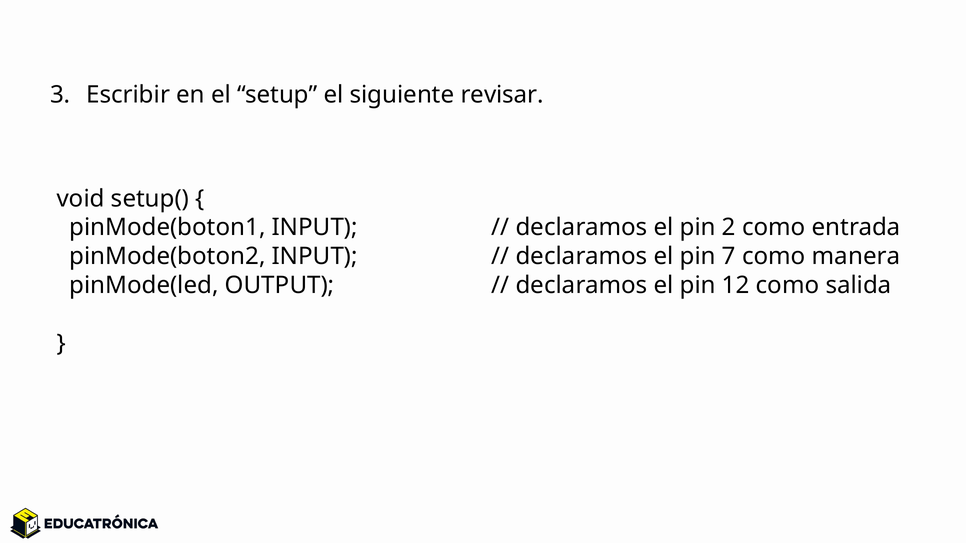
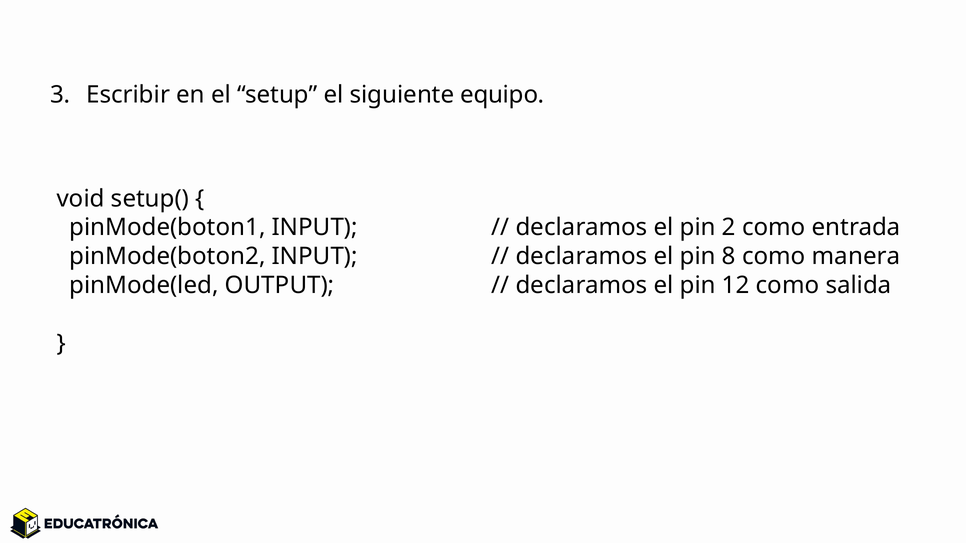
revisar: revisar -> equipo (502, 95)
7: 7 -> 8 (729, 257)
